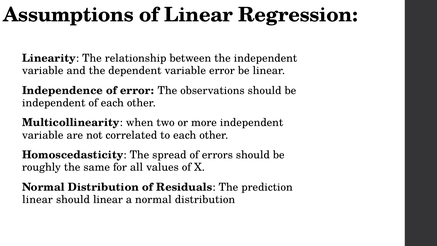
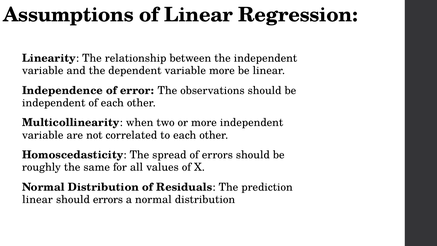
variable error: error -> more (222, 71)
should linear: linear -> errors (108, 199)
